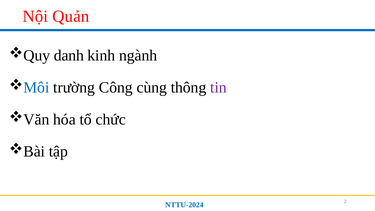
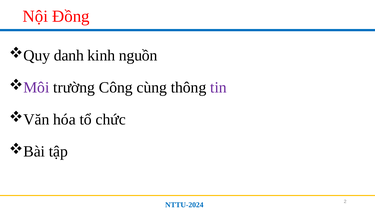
Quản: Quản -> Đồng (71, 16)
ngành: ngành -> nguồn (138, 55)
Môi colour: blue -> purple (36, 87)
